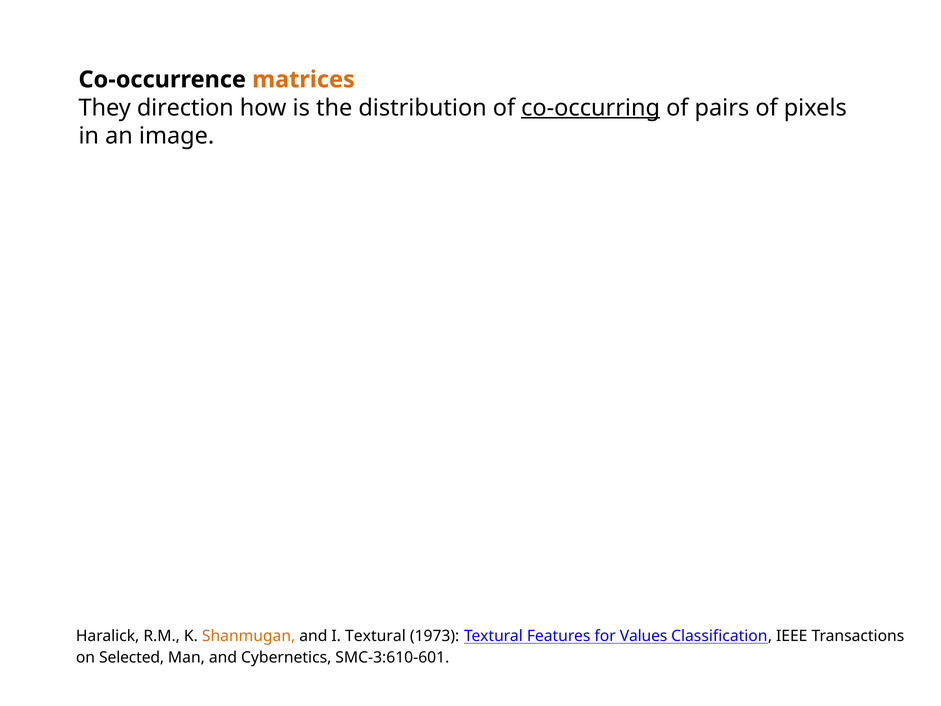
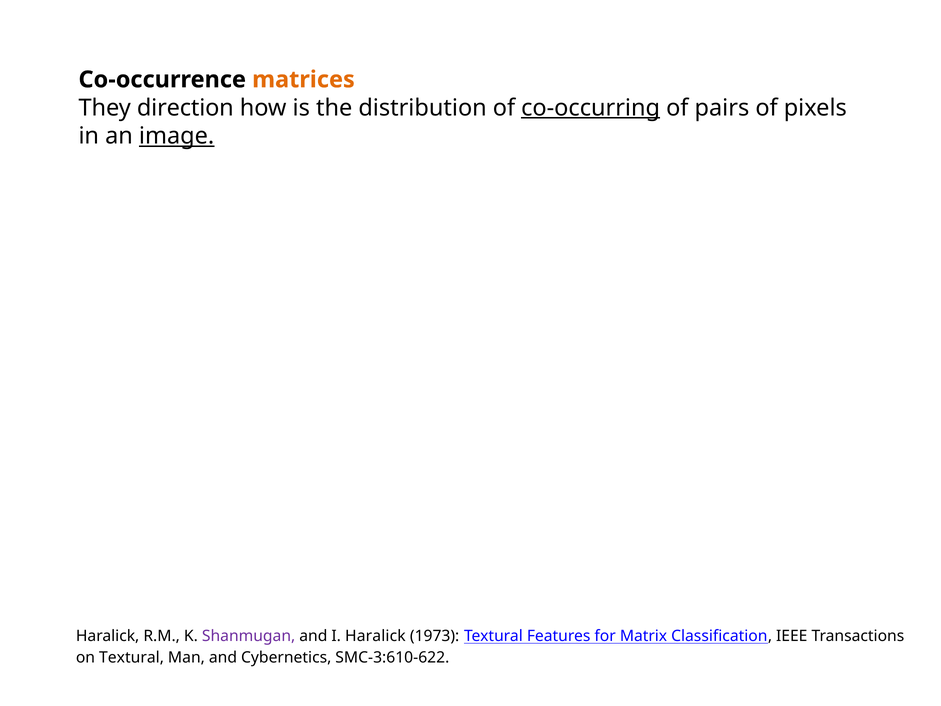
image underline: none -> present (177, 136)
Shanmugan colour: orange -> purple (249, 636)
I Textural: Textural -> Haralick (375, 636)
Values: Values -> Matrix (644, 636)
on Selected: Selected -> Textural (132, 657)
SMC-3:610-601: SMC-3:610-601 -> SMC-3:610-622 (392, 657)
